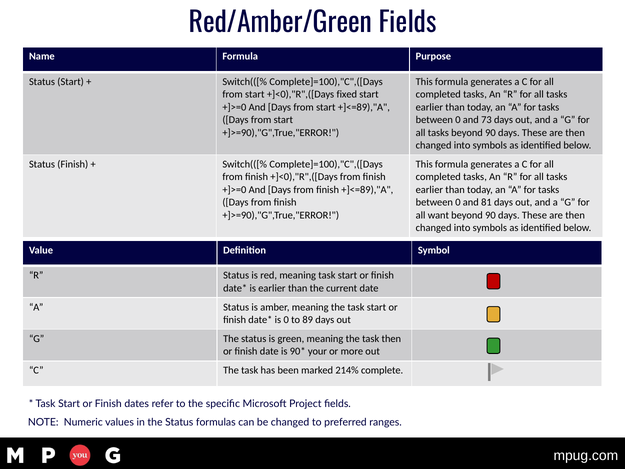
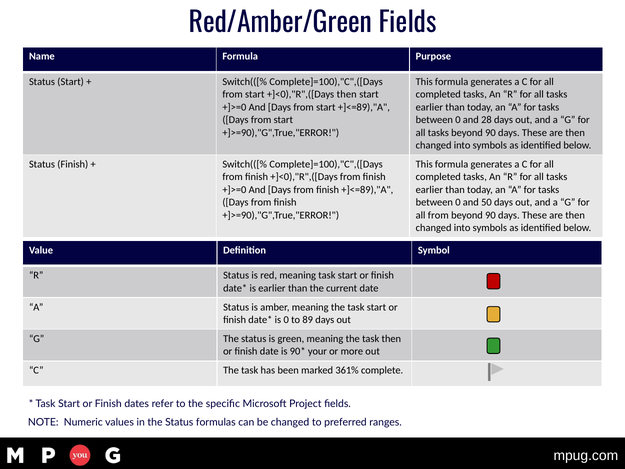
+]<0),"R",([Days fixed: fixed -> then (347, 94)
73: 73 -> 28 (486, 120)
81: 81 -> 50 (486, 202)
all want: want -> from (438, 215)
214%: 214% -> 361% (347, 370)
